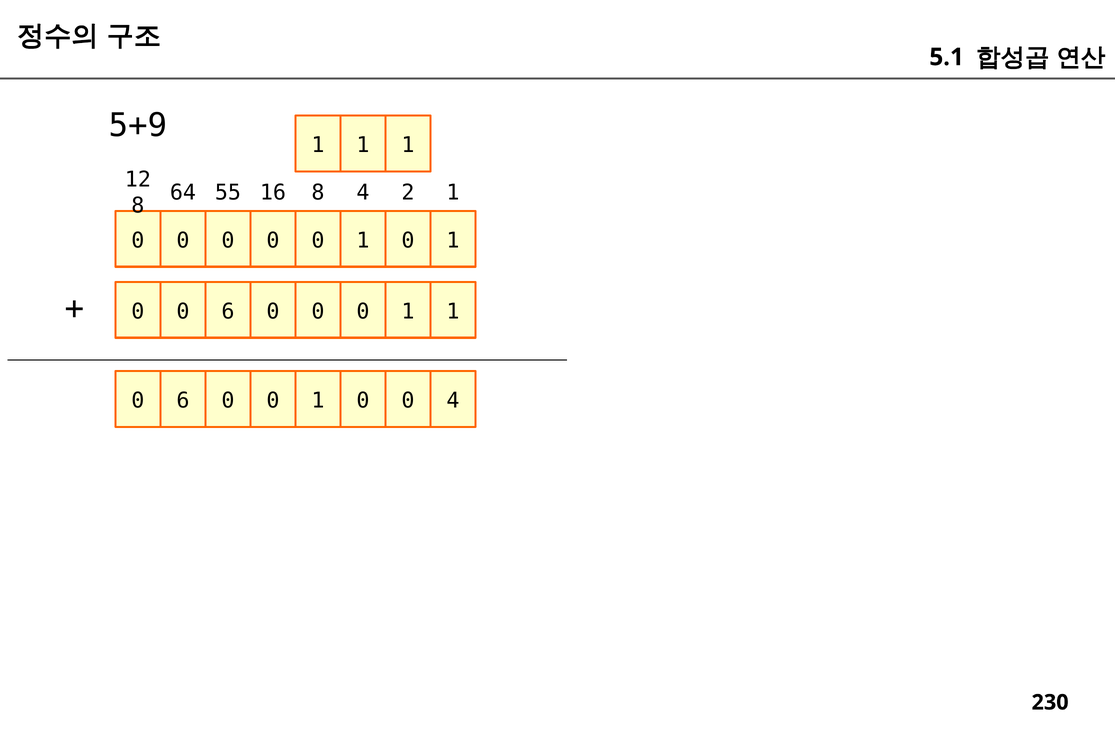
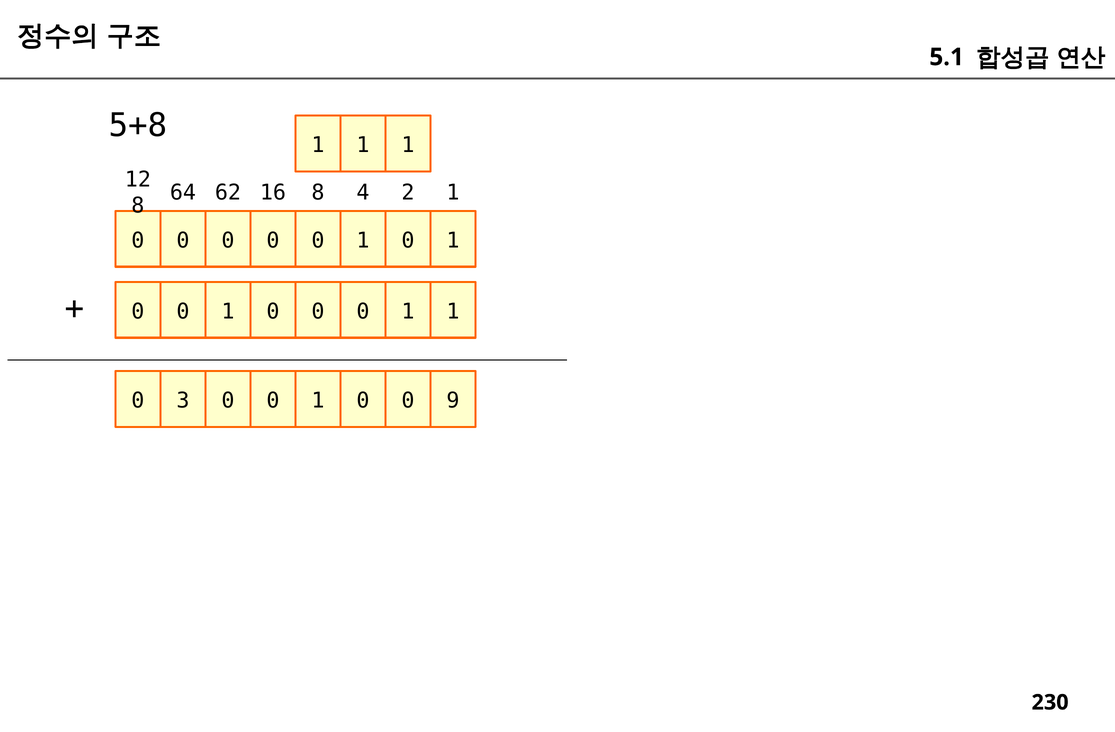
5+9: 5+9 -> 5+8 (138, 126)
55: 55 -> 62 (228, 193)
6: 6 -> 1 (228, 312)
6: 6 -> 3 (183, 401)
0 4: 4 -> 9 (453, 401)
